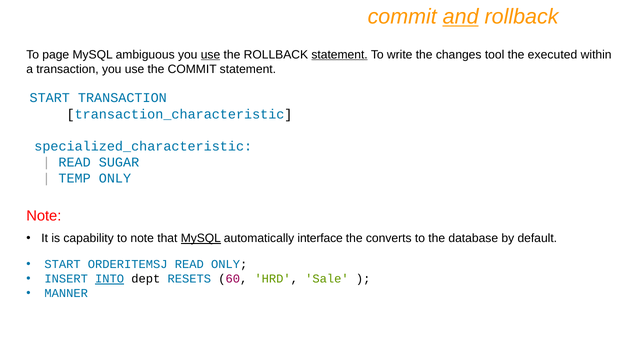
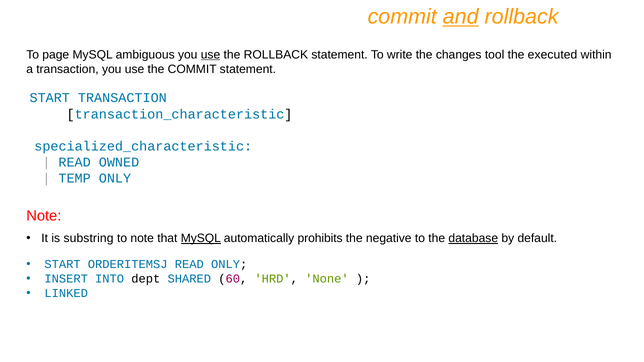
statement underline: present -> none (340, 55)
SUGAR: SUGAR -> OWNED (119, 163)
capability: capability -> substring (89, 239)
interface: interface -> prohibits (320, 239)
converts: converts -> negative (389, 239)
database underline: none -> present (473, 239)
INTO underline: present -> none (110, 279)
RESETS: RESETS -> SHARED (189, 279)
Sale: Sale -> None (327, 279)
MANNER: MANNER -> LINKED (66, 293)
